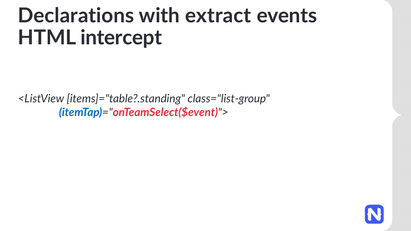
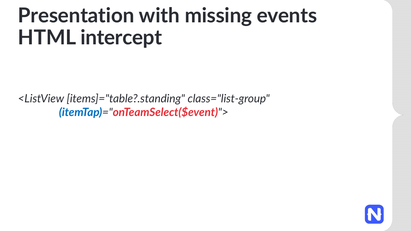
Declarations: Declarations -> Presentation (76, 16)
extract: extract -> missing (218, 16)
